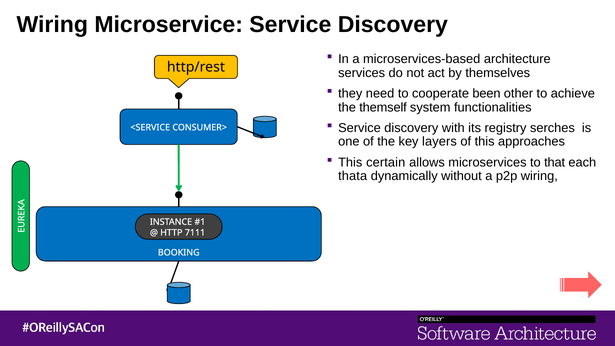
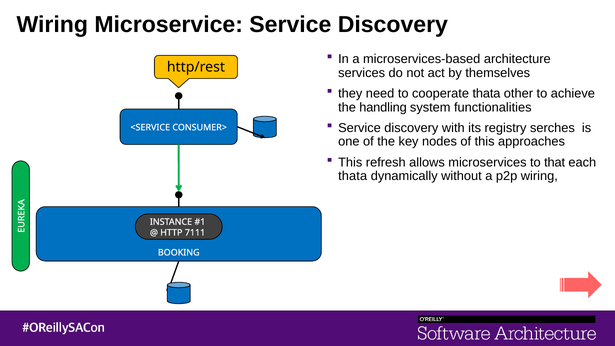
cooperate been: been -> thata (487, 93)
themself: themself -> handling (383, 107)
layers: layers -> nodes (440, 142)
certain: certain -> refresh (386, 162)
